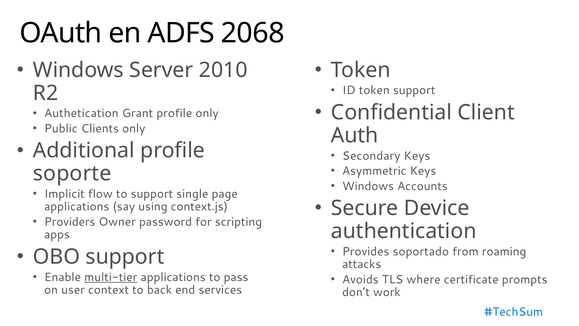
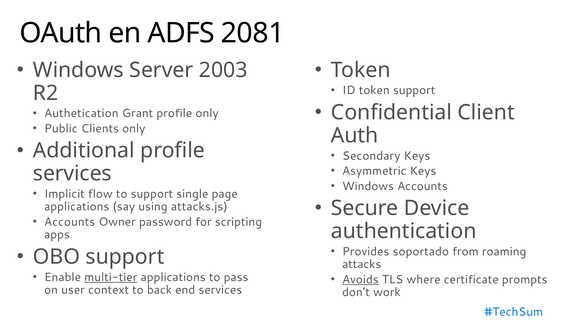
2068: 2068 -> 2081 (253, 33)
2010: 2010 -> 2003 (223, 70)
soporte: soporte -> services (72, 173)
context.js: context.js -> attacks.js (199, 207)
Providers: Providers -> Accounts (70, 222)
Avoids underline: none -> present (360, 279)
